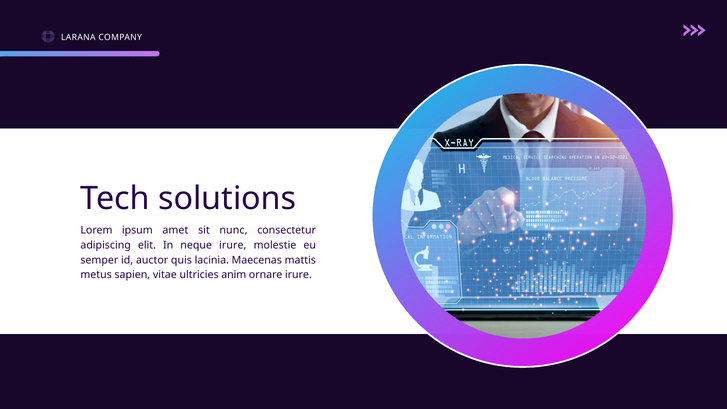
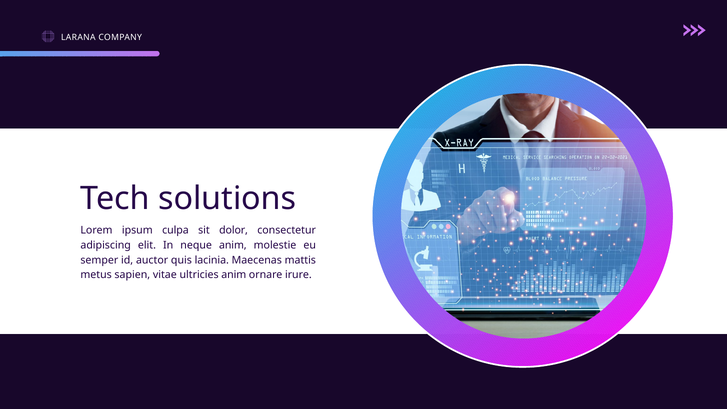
amet: amet -> culpa (175, 230)
nunc: nunc -> dolor (234, 230)
neque irure: irure -> anim (233, 245)
